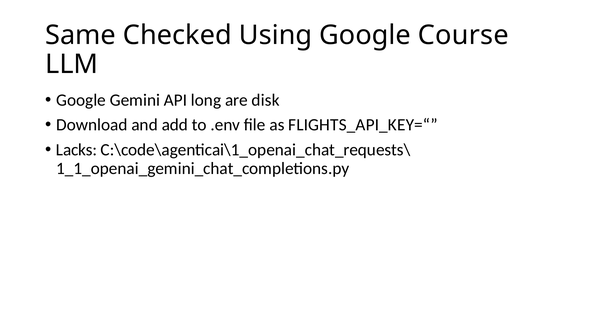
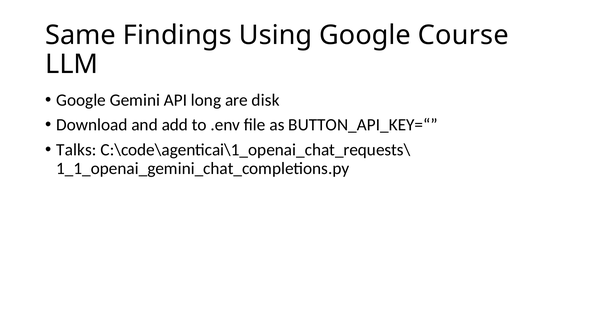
Checked: Checked -> Findings (177, 35)
FLIGHTS_API_KEY=“: FLIGHTS_API_KEY=“ -> BUTTON_API_KEY=“ (363, 125)
Lacks: Lacks -> Talks (76, 150)
